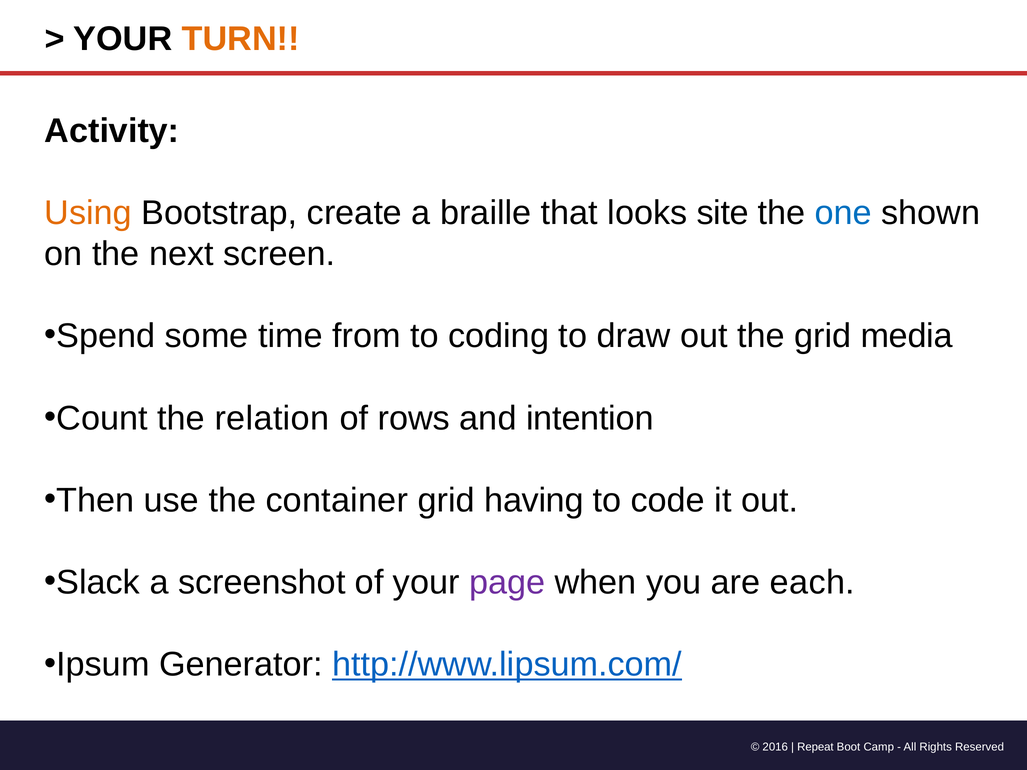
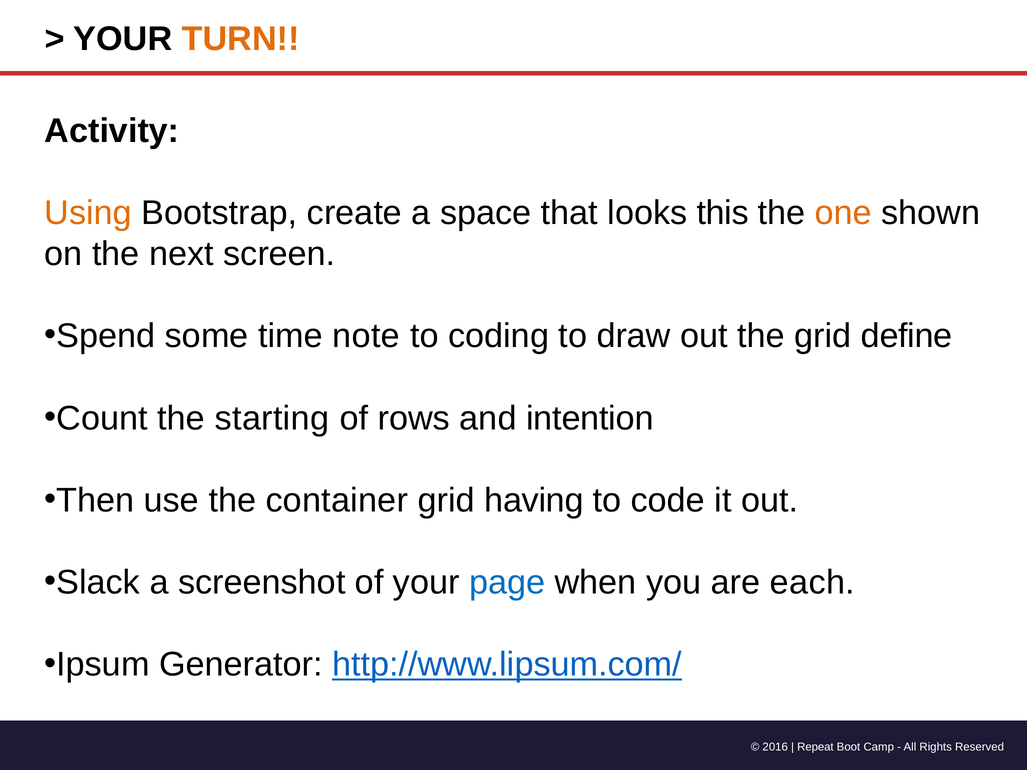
braille: braille -> space (486, 213)
site: site -> this (723, 213)
one colour: blue -> orange (843, 213)
from: from -> note (366, 336)
media: media -> define (907, 336)
relation: relation -> starting (272, 418)
page colour: purple -> blue (507, 583)
